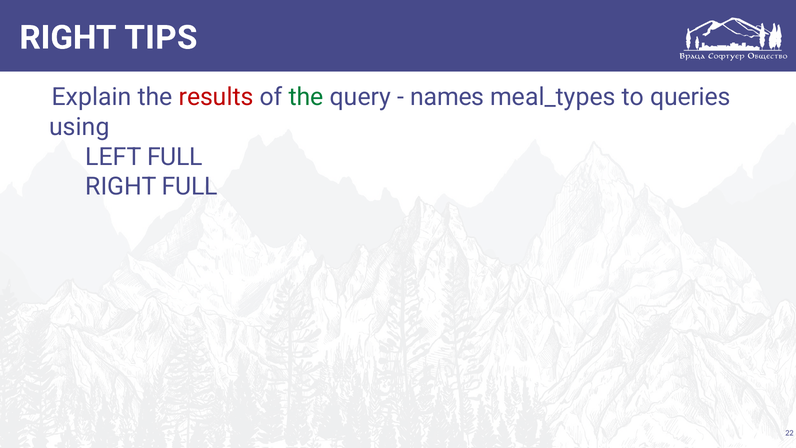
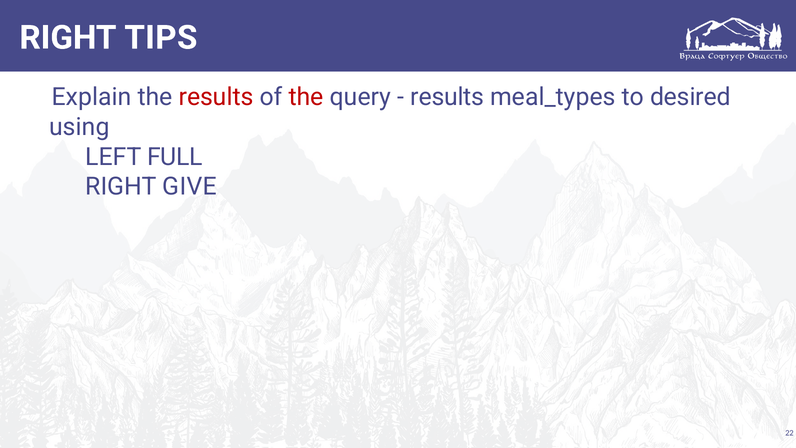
the colour: green -> red (306, 97)
names: names -> results (447, 97)
queries: queries -> desired (690, 97)
FULL: FULL -> GIVE (190, 187)
